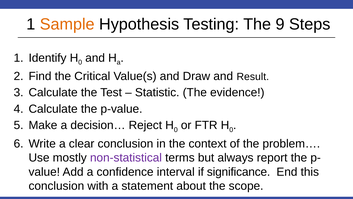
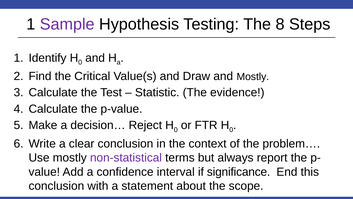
Sample colour: orange -> purple (67, 24)
9: 9 -> 8 (280, 24)
and Result: Result -> Mostly (253, 77)
